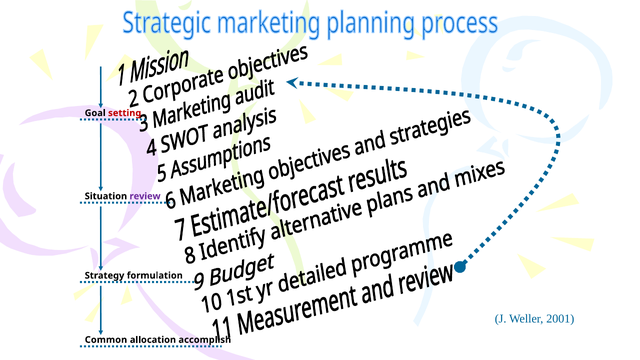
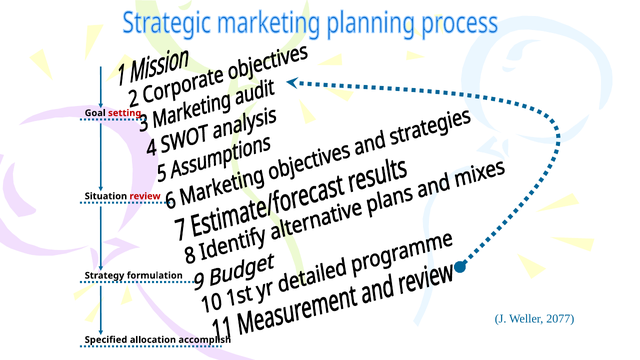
review colour: purple -> red (145, 196)
2001: 2001 -> 2077 (560, 319)
Common: Common -> Specified (106, 340)
